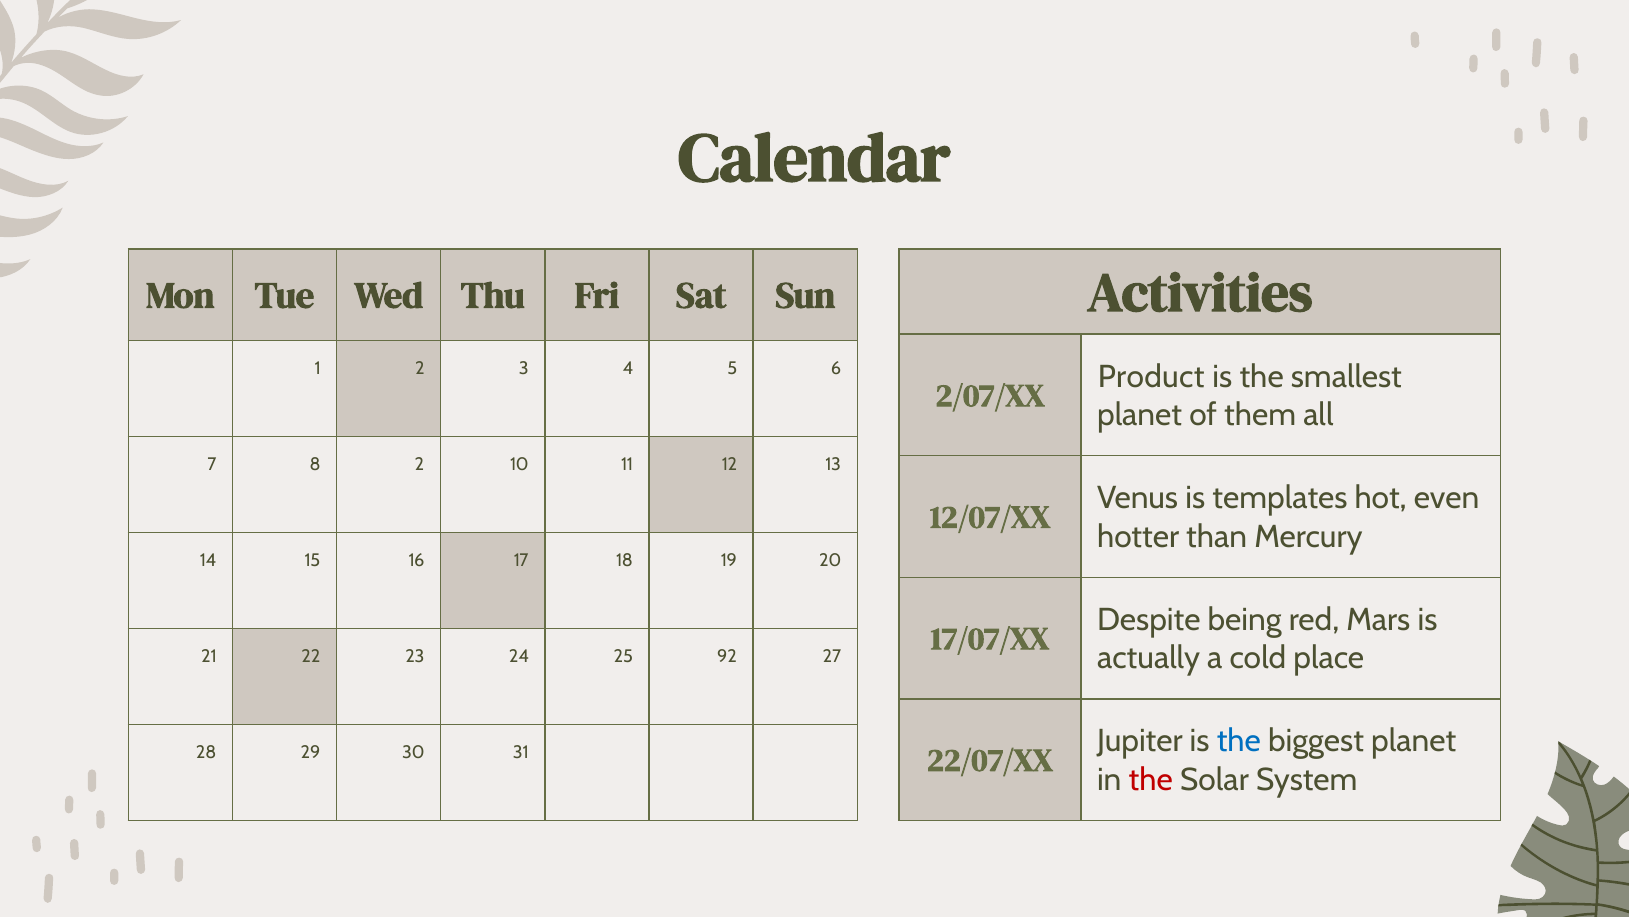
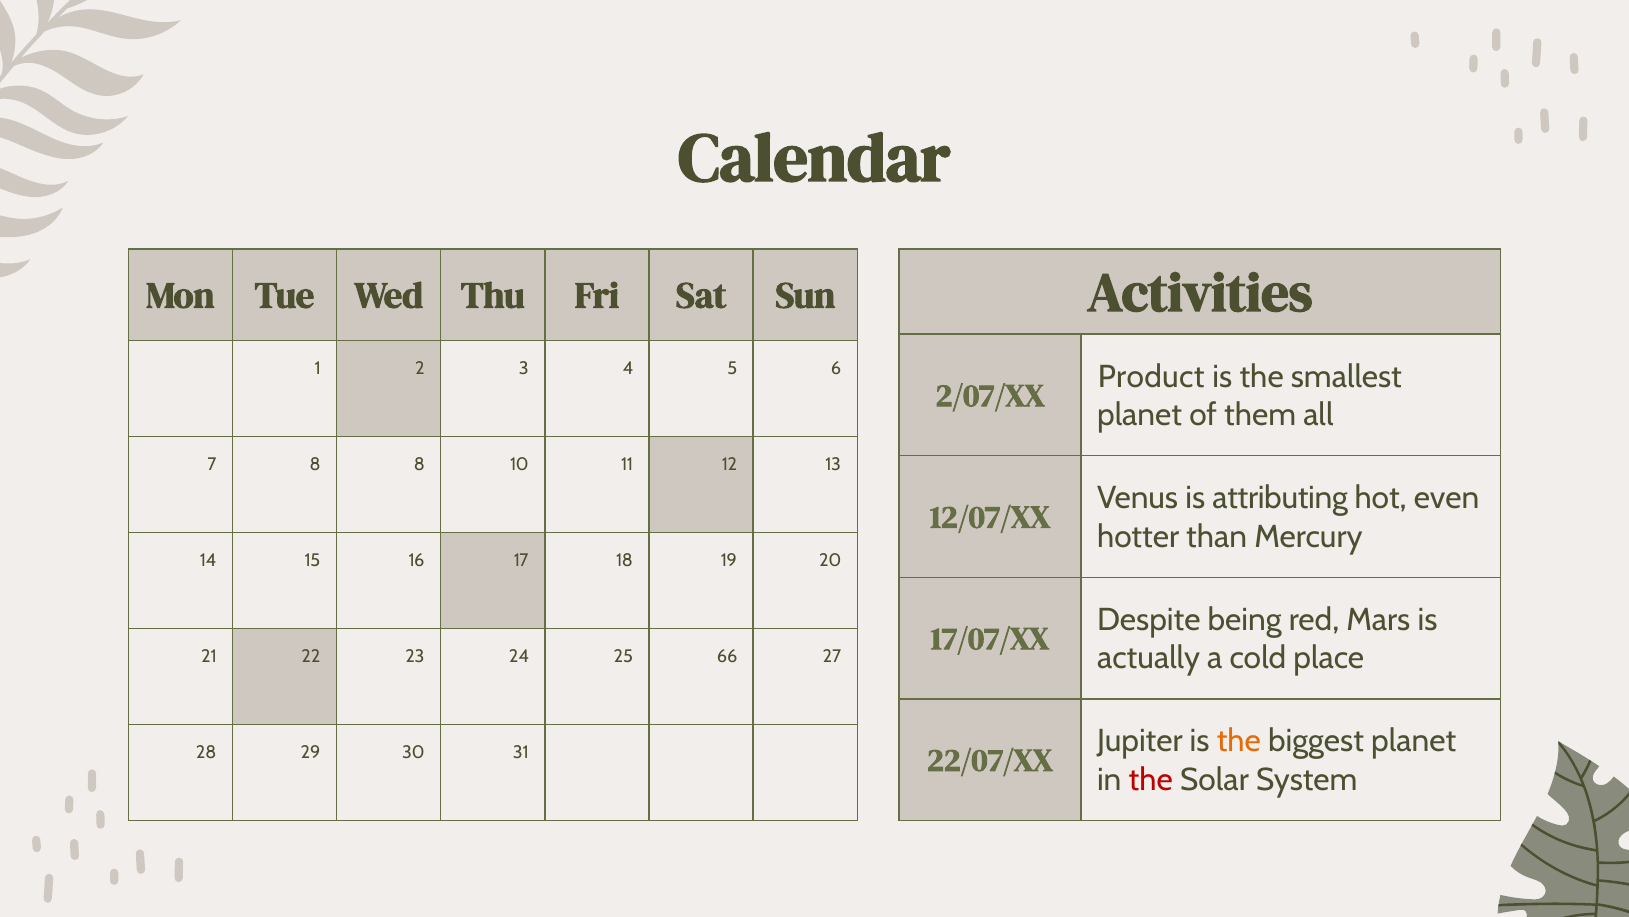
8 2: 2 -> 8 (419, 464)
templates: templates -> attributing (1280, 498)
92: 92 -> 66 (727, 656)
the colour: blue -> orange (1239, 741)
